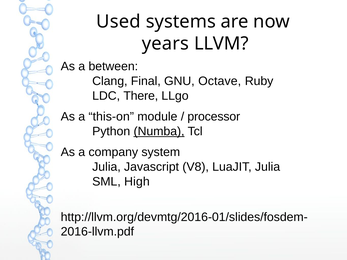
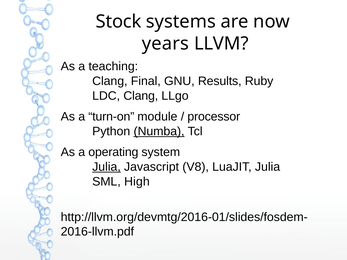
Used: Used -> Stock (119, 22)
between: between -> teaching (113, 66)
Octave: Octave -> Results (220, 81)
LDC There: There -> Clang (141, 96)
this-on: this-on -> turn-on (111, 117)
company: company -> operating (113, 152)
Julia underline: none -> present (106, 167)
